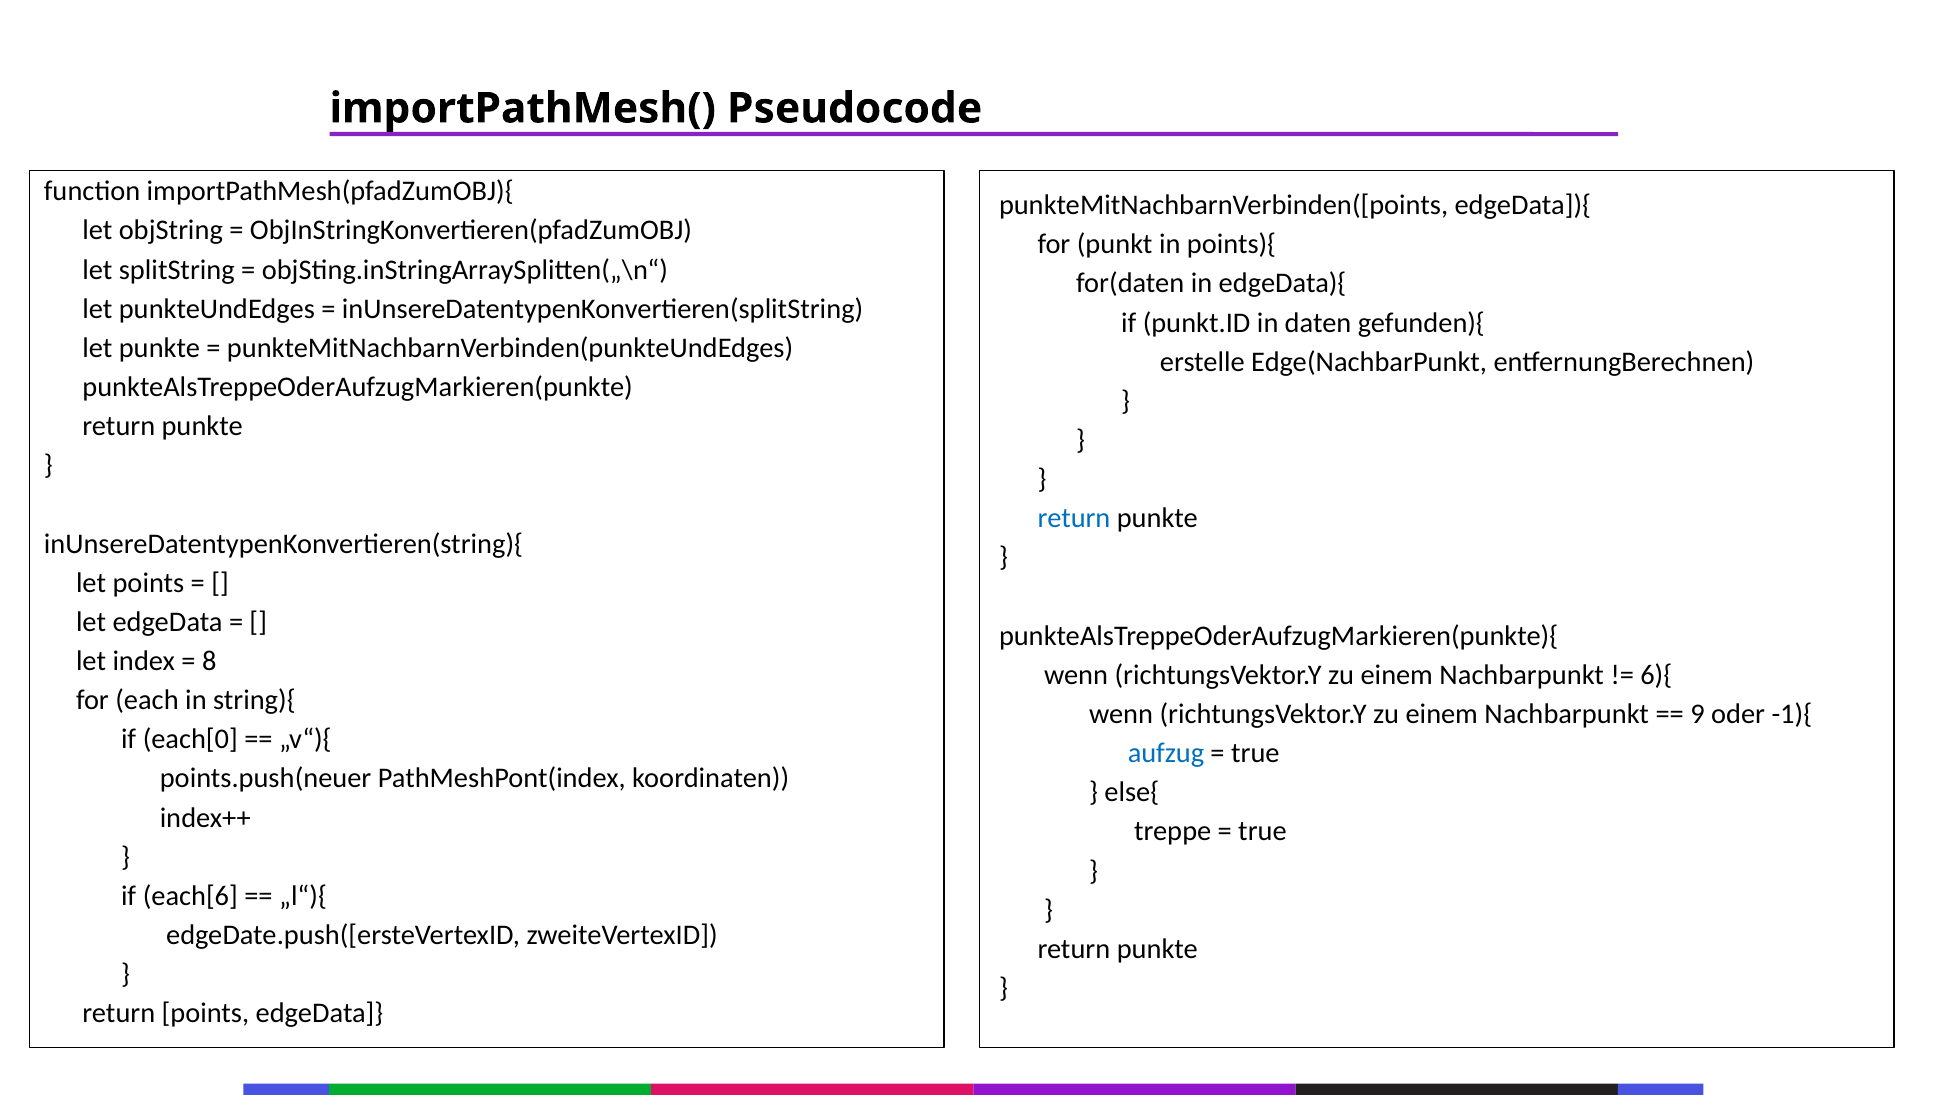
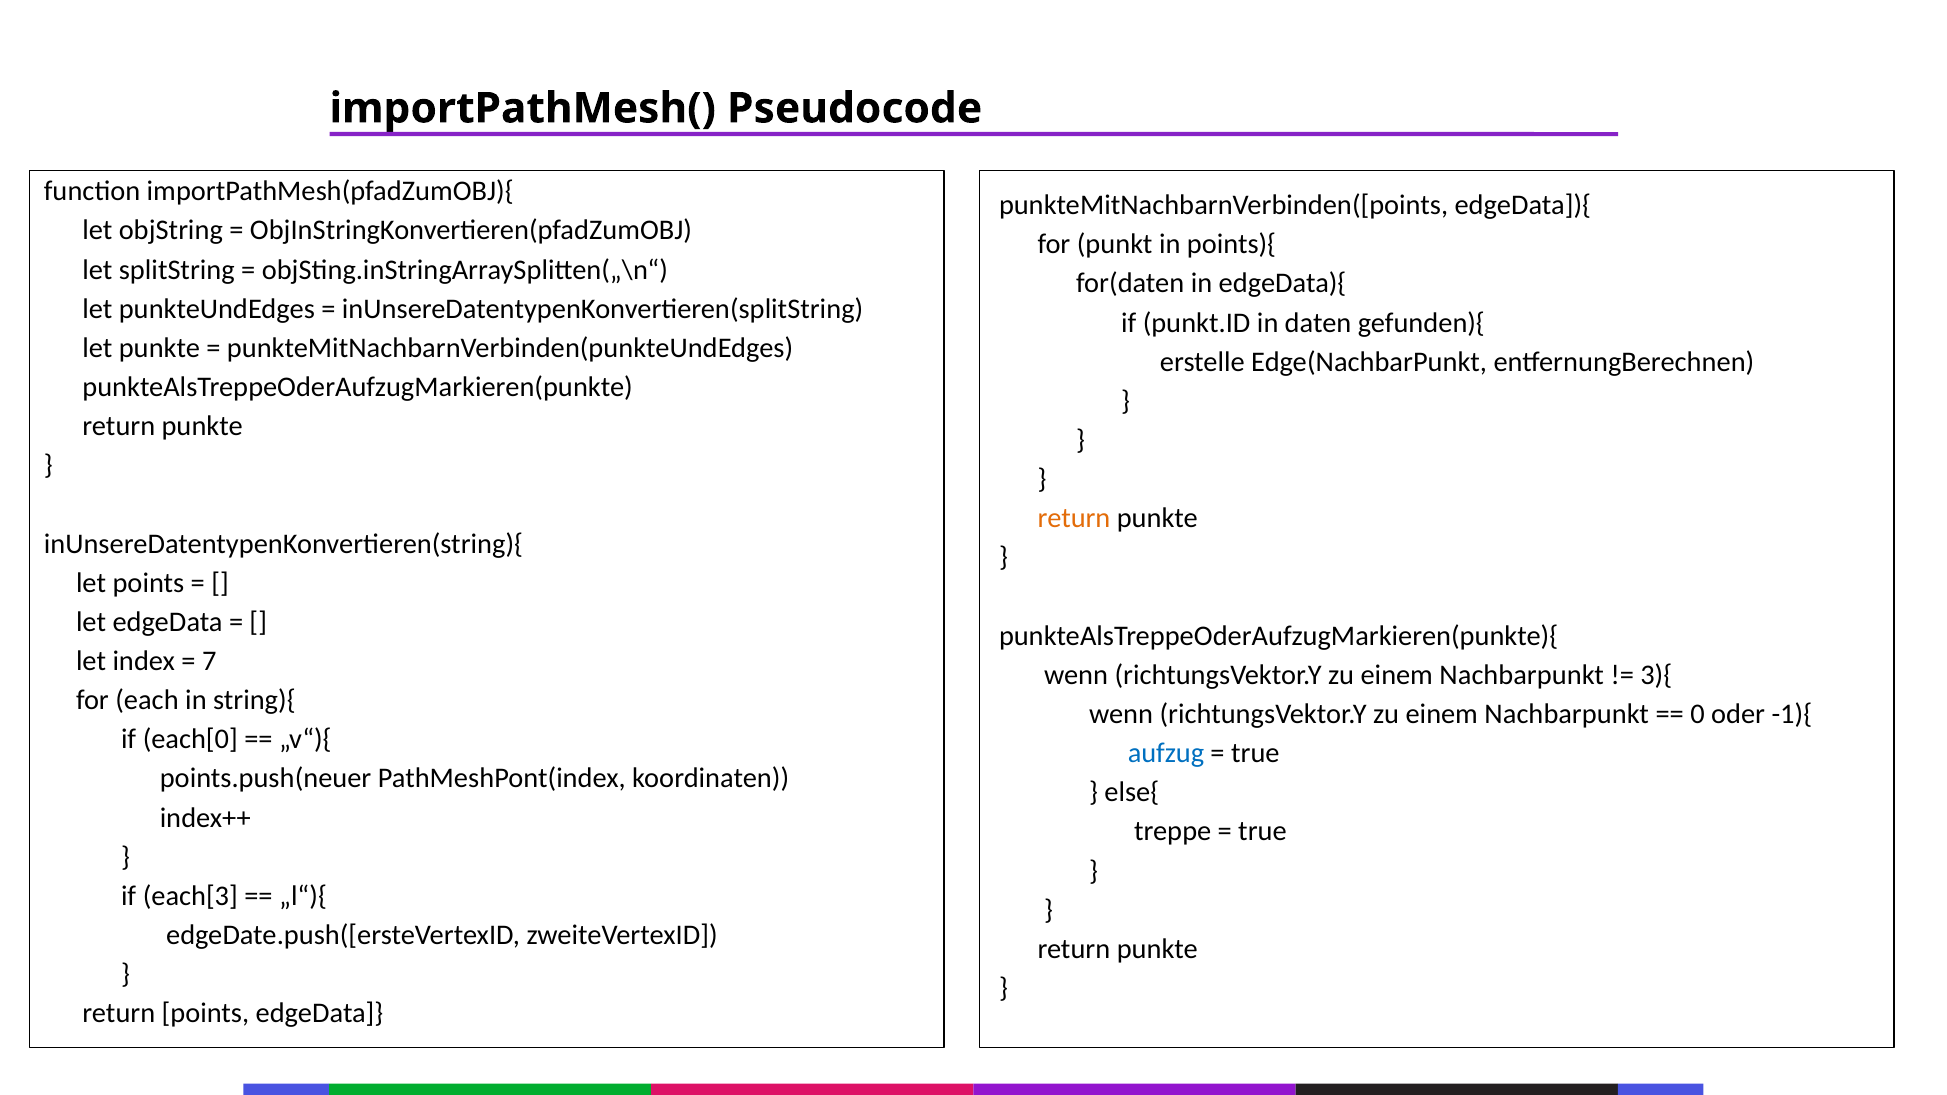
return colour: blue -> orange (1074, 519)
8: 8 -> 7 (209, 661)
6){: 6){ -> 3){ (1656, 675)
9: 9 -> 0 (1697, 714)
each[6: each[6 -> each[3 (190, 896)
